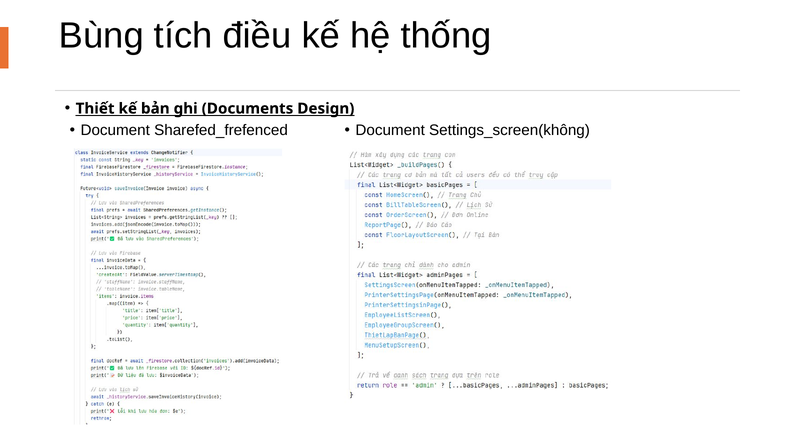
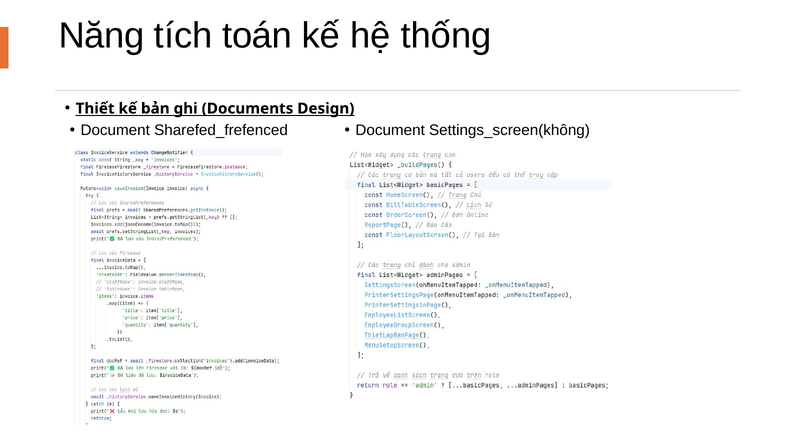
Bùng: Bùng -> Năng (102, 36)
điều: điều -> toán (257, 36)
